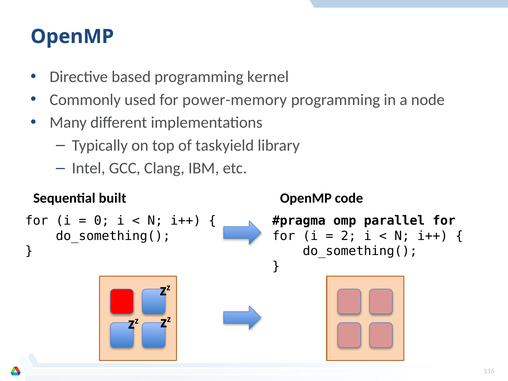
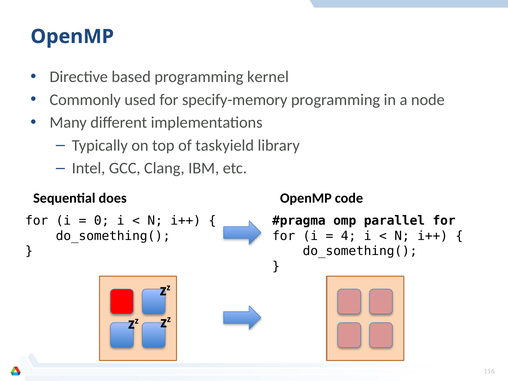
power-memory: power-memory -> specify-memory (235, 100)
built: built -> does (113, 198)
2: 2 -> 4 (349, 236)
